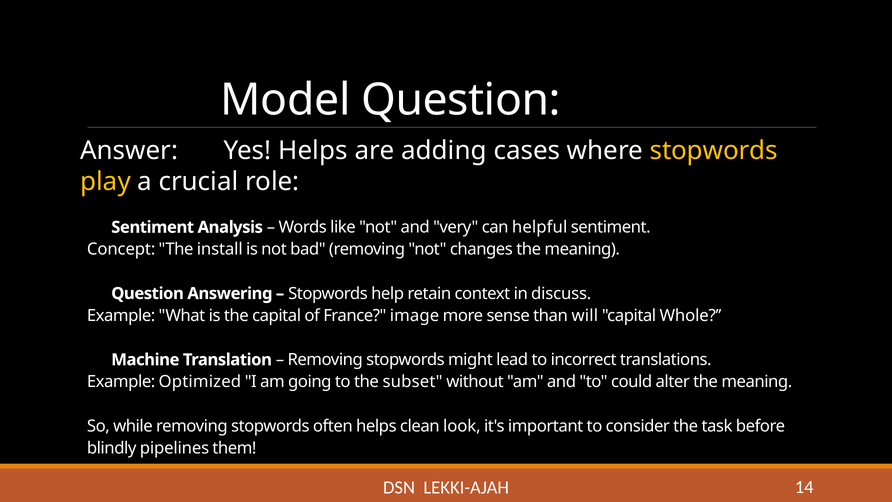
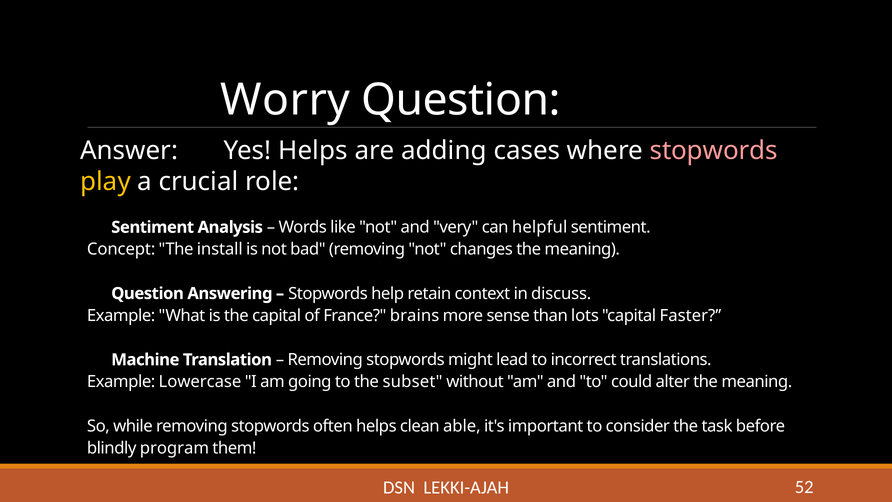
Model: Model -> Worry (285, 100)
stopwords colour: yellow -> pink (714, 151)
image: image -> brains (415, 315)
will: will -> lots (585, 315)
Whole: Whole -> Faster (690, 315)
Optimized: Optimized -> Lowercase (200, 382)
look: look -> able (462, 426)
pipelines: pipelines -> program (174, 448)
14: 14 -> 52 (804, 487)
